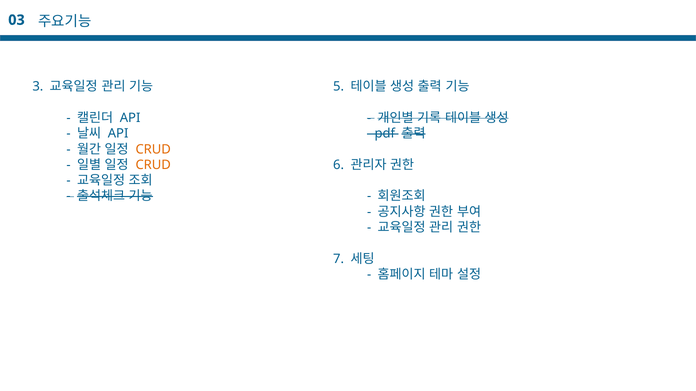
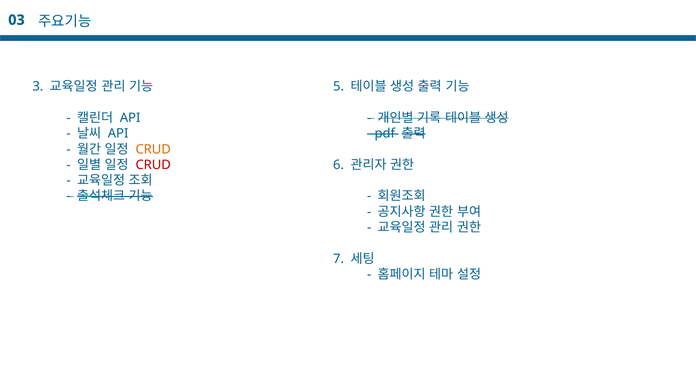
CRUD colour: orange -> red (153, 165)
